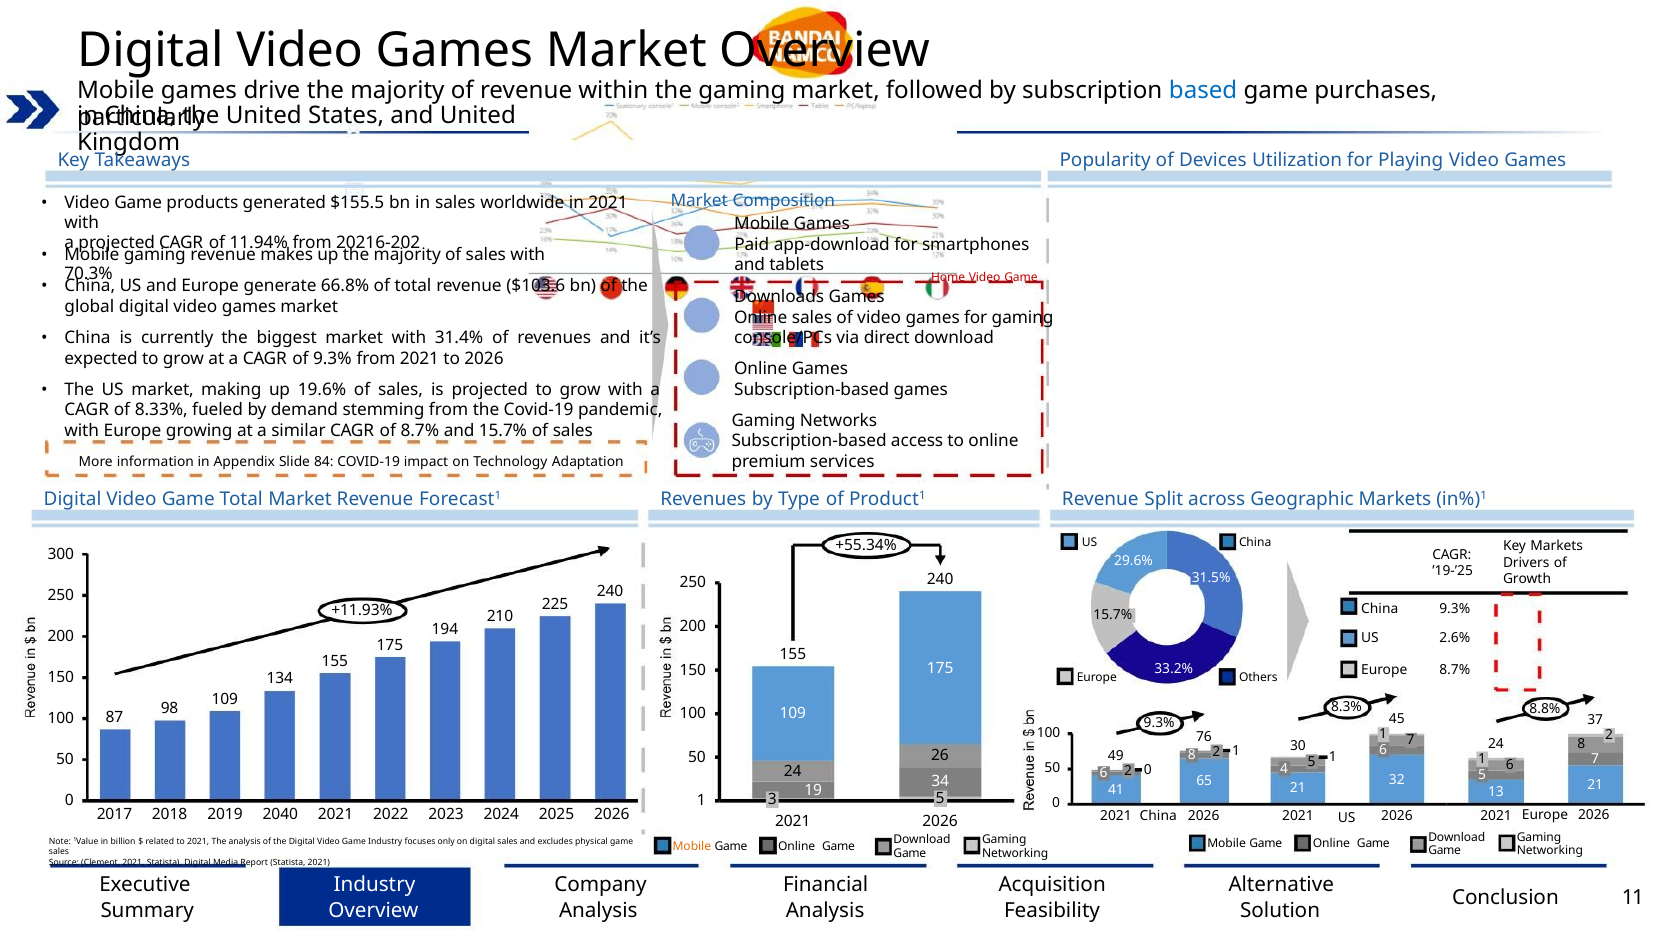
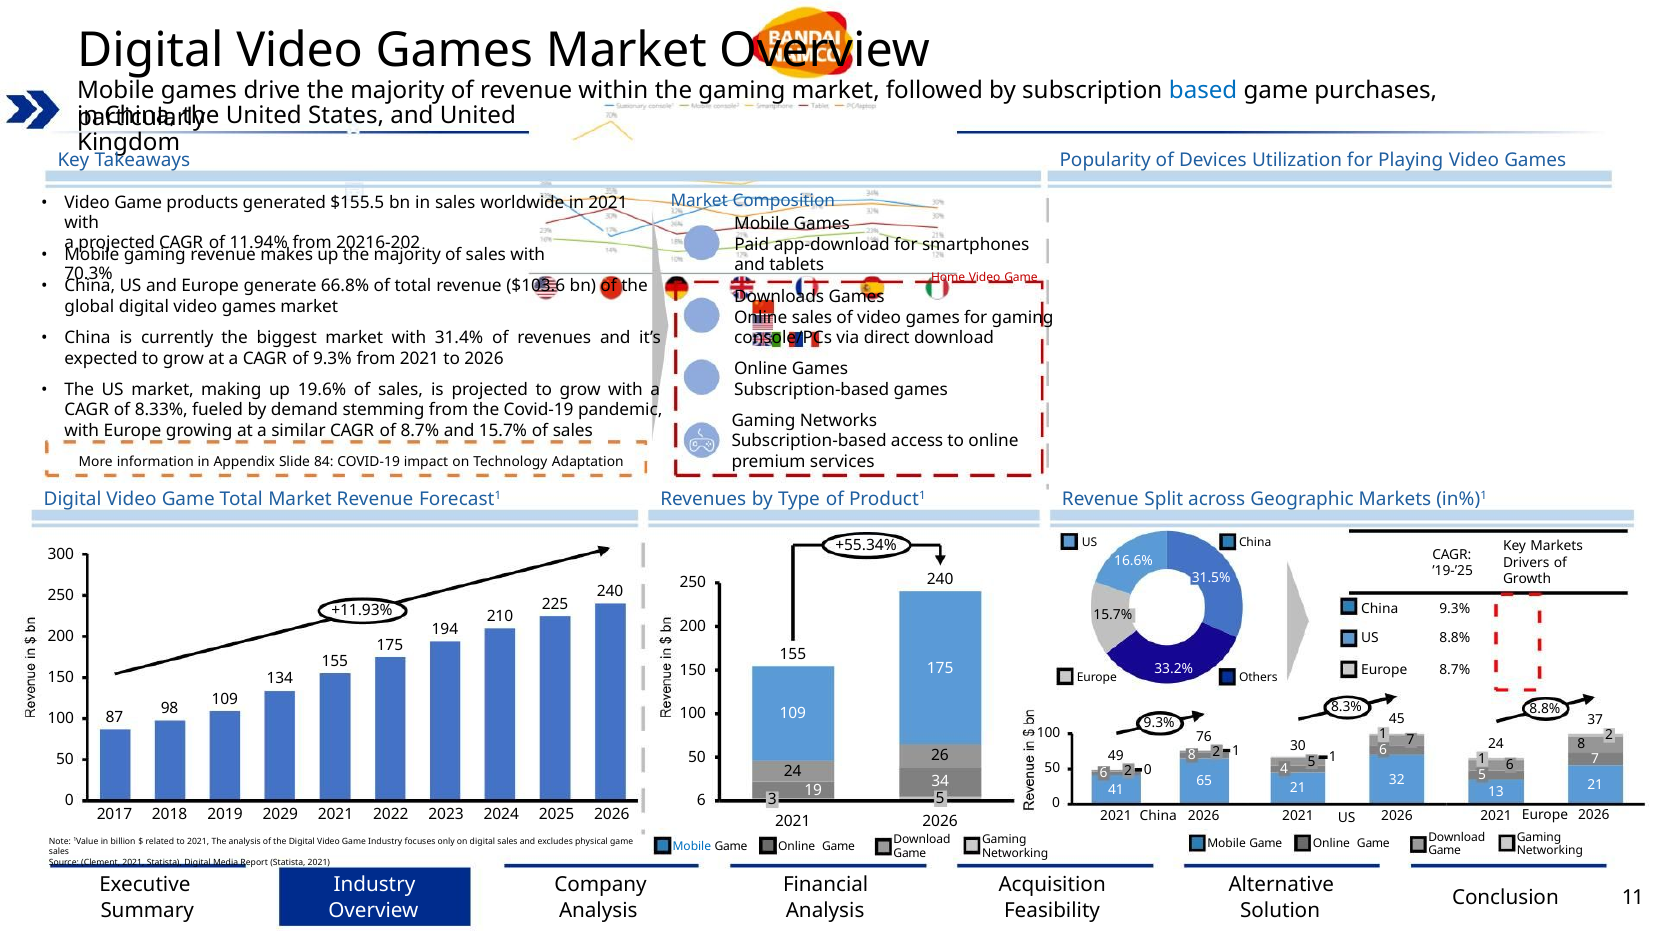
29.6%: 29.6% -> 16.6% (1134, 562)
2.6%: 2.6% -> 8.8% (1455, 638)
0 1: 1 -> 6 (701, 801)
2040: 2040 -> 2029 (280, 814)
Mobile colour: orange -> blue (692, 847)
